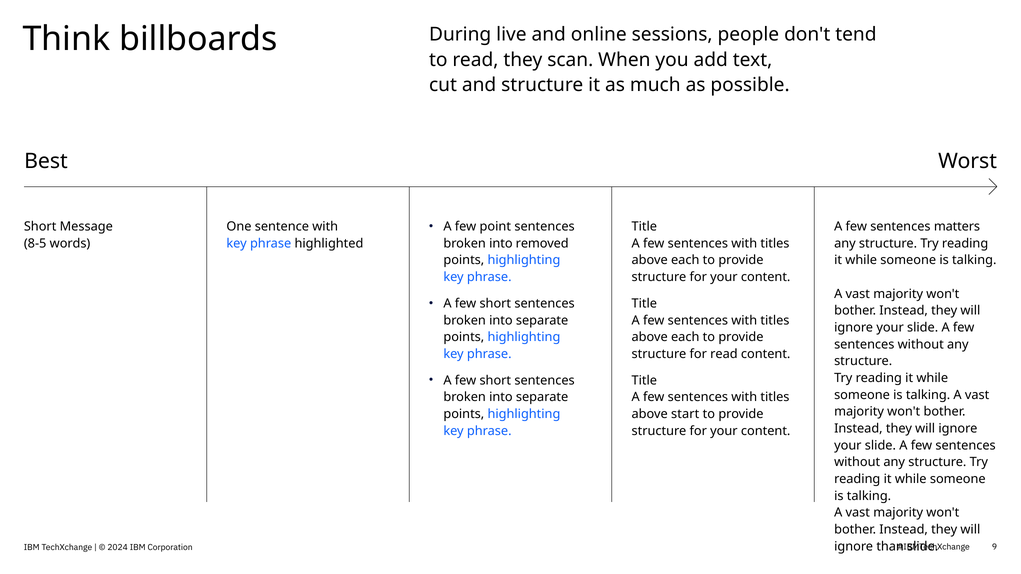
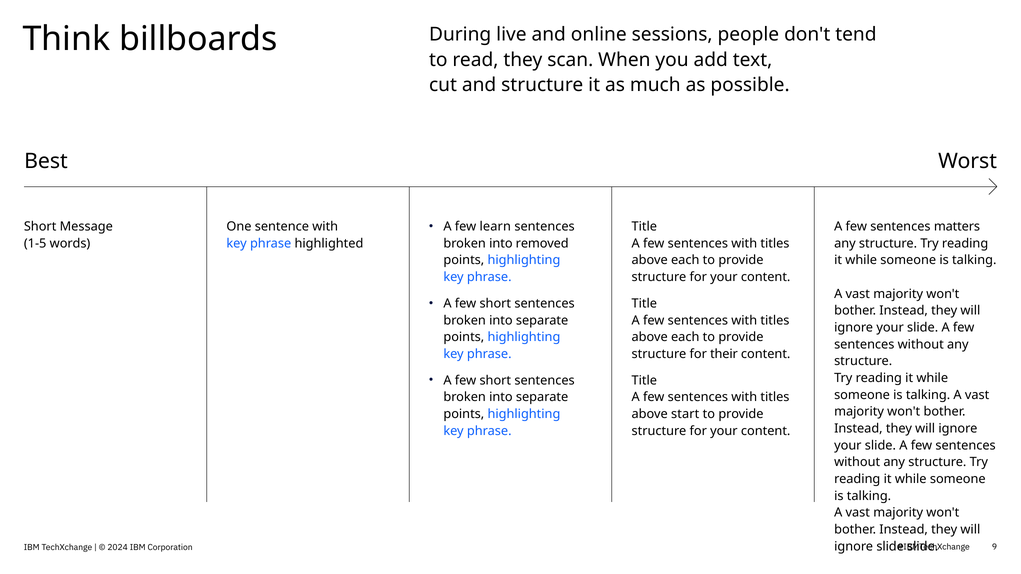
point: point -> learn (495, 227)
8-5: 8-5 -> 1-5 (35, 244)
for read: read -> their (724, 354)
ignore than: than -> slide (890, 547)
